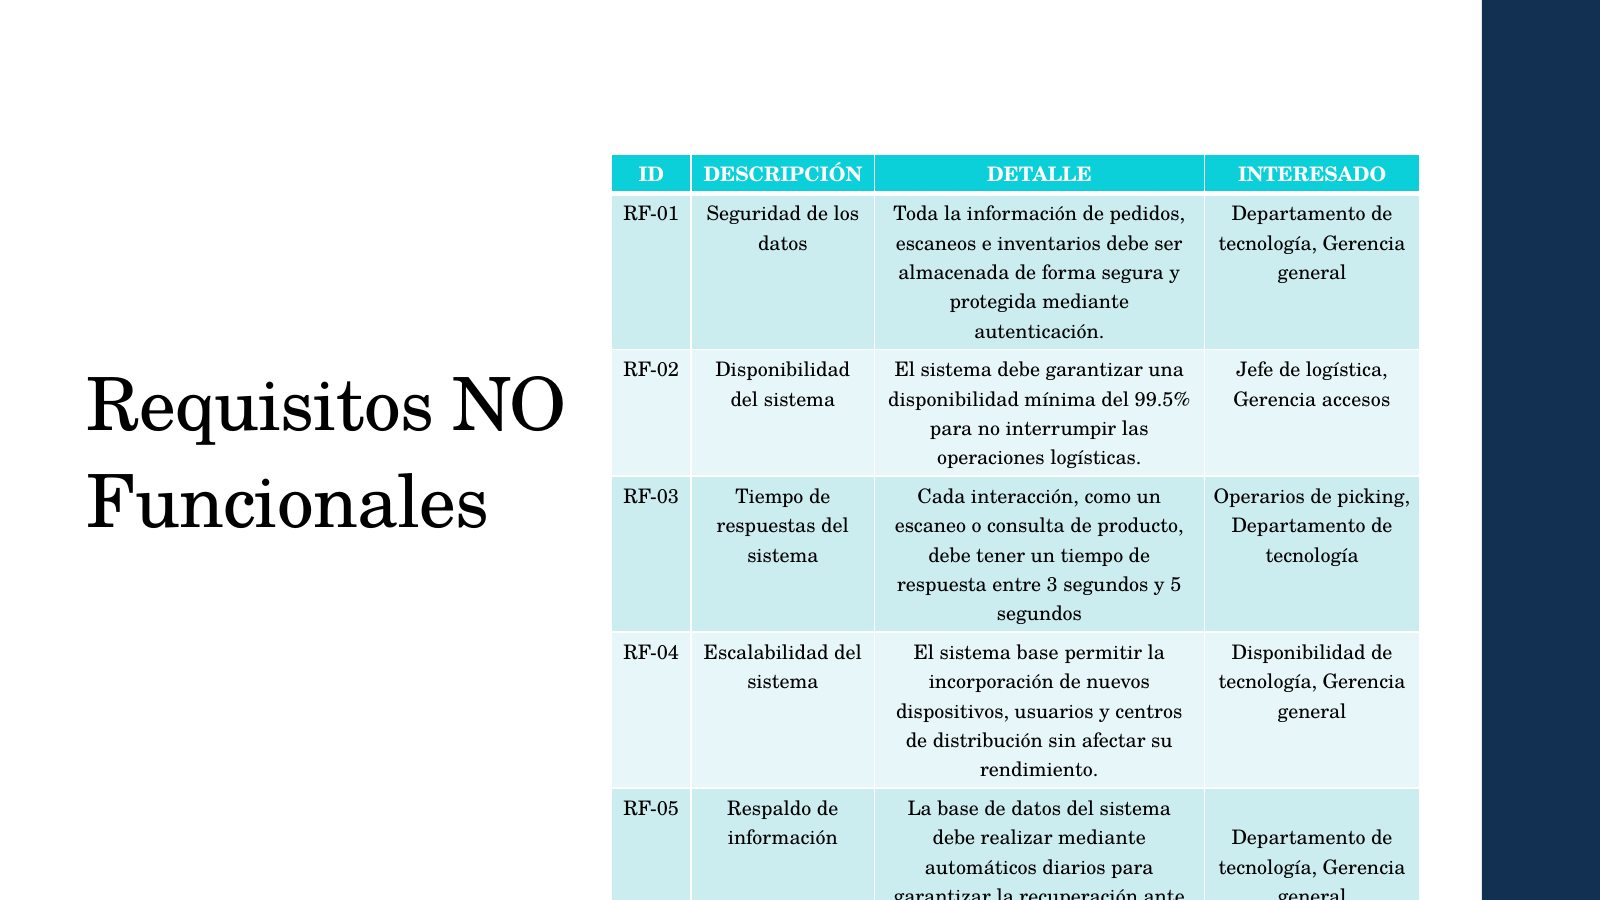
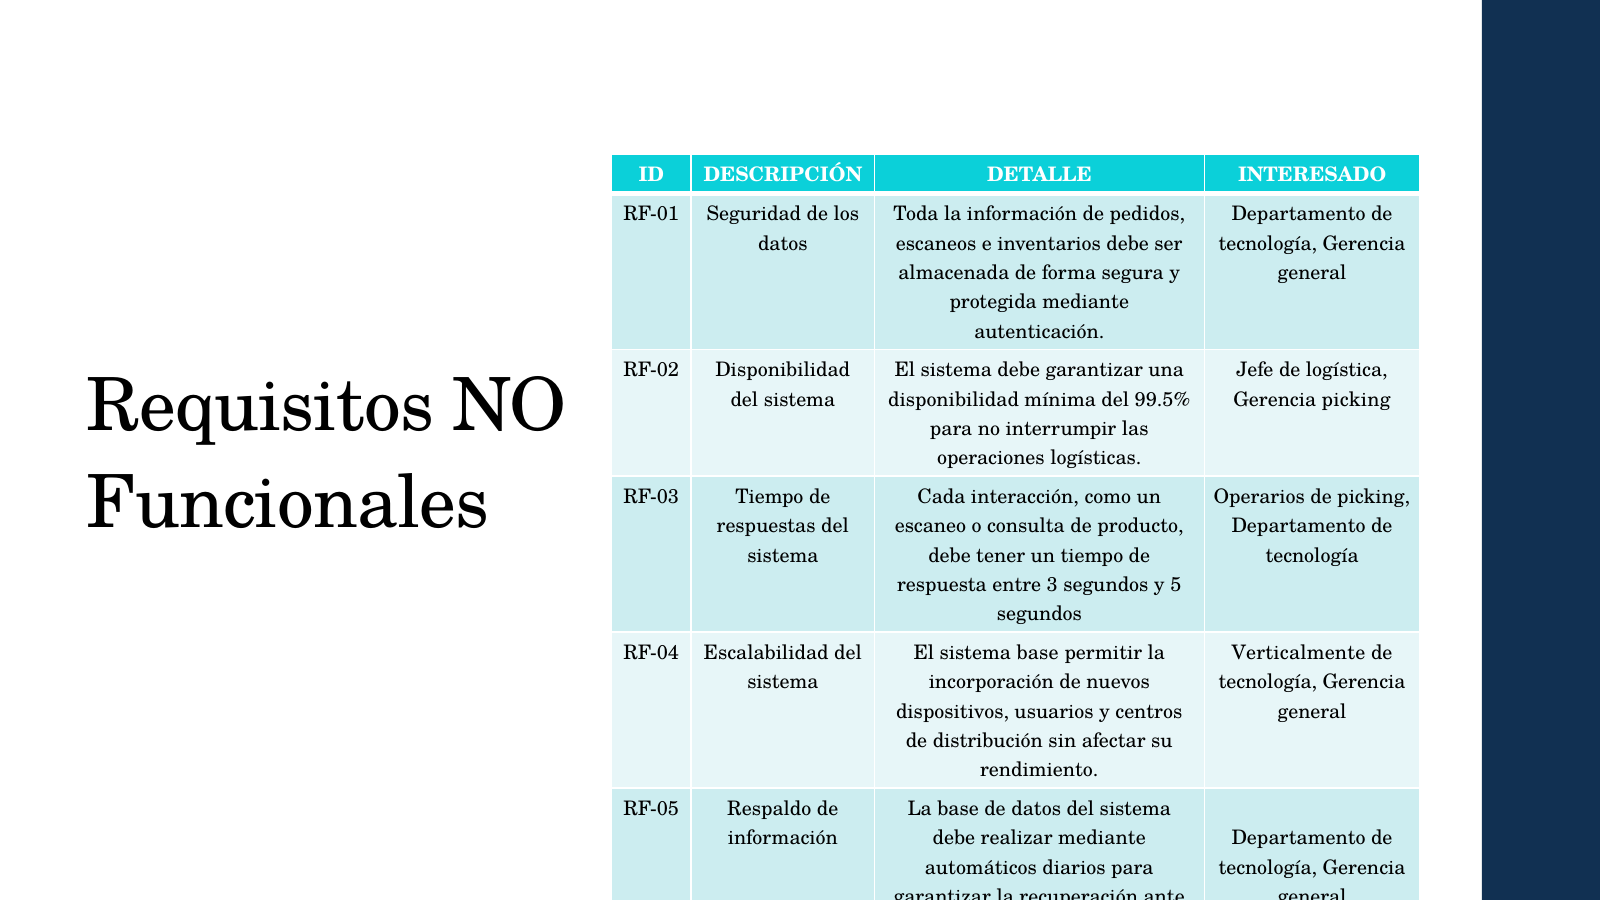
Gerencia accesos: accesos -> picking (1356, 400)
Disponibilidad: Disponibilidad -> Verticalmente (1298, 653)
